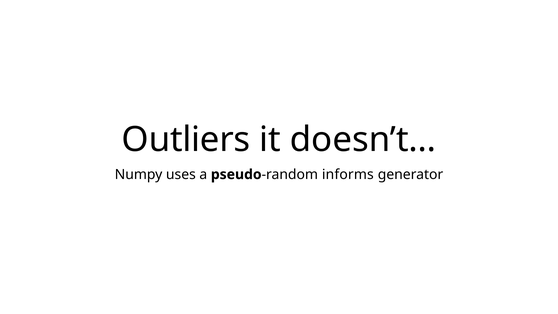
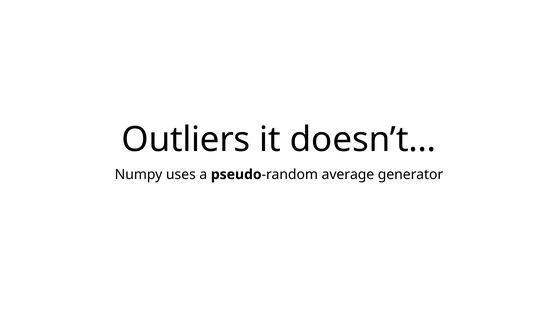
informs: informs -> average (348, 174)
